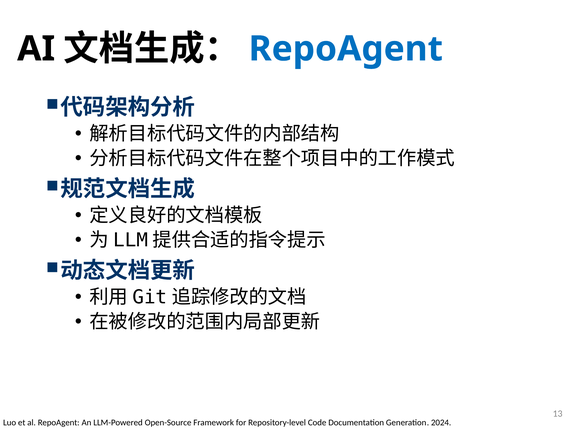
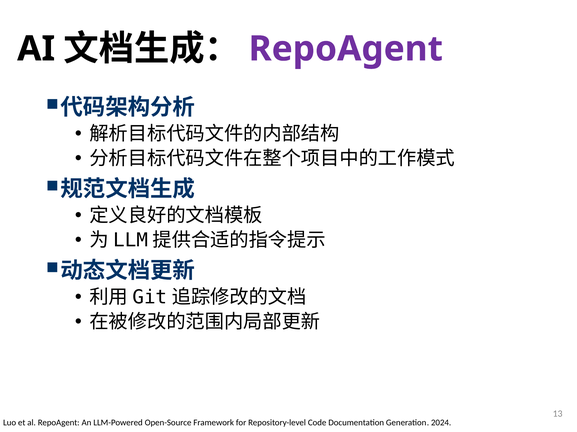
RepoAgent colour: blue -> purple (346, 49)
